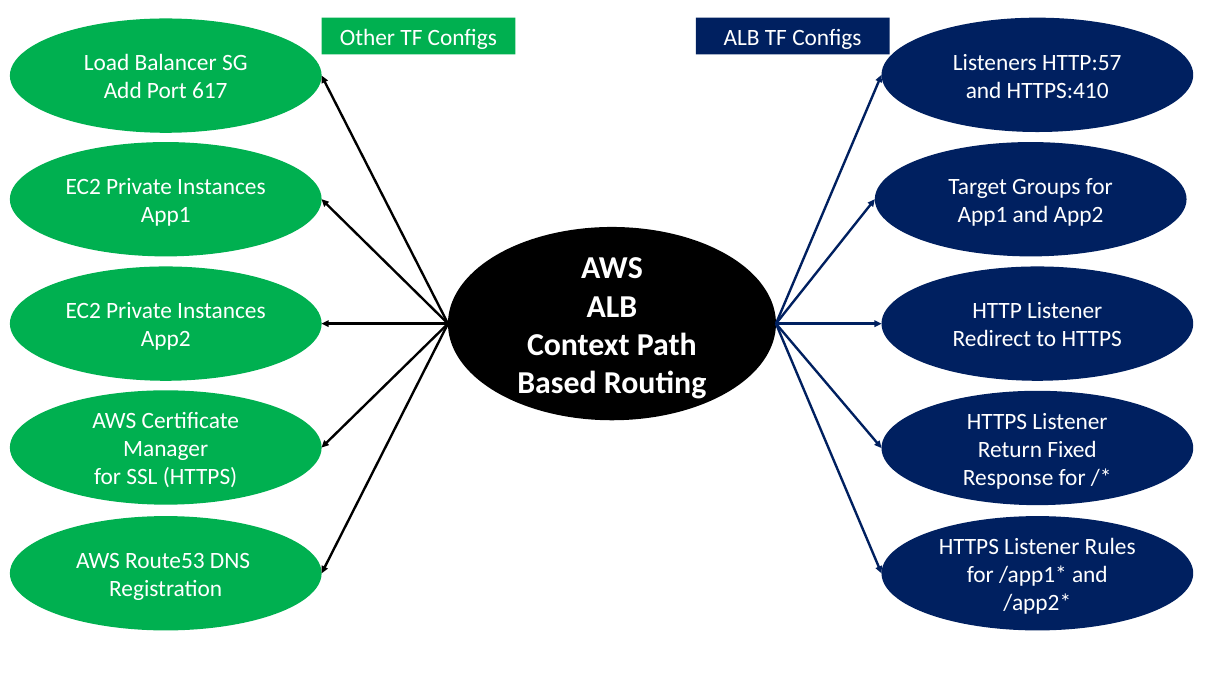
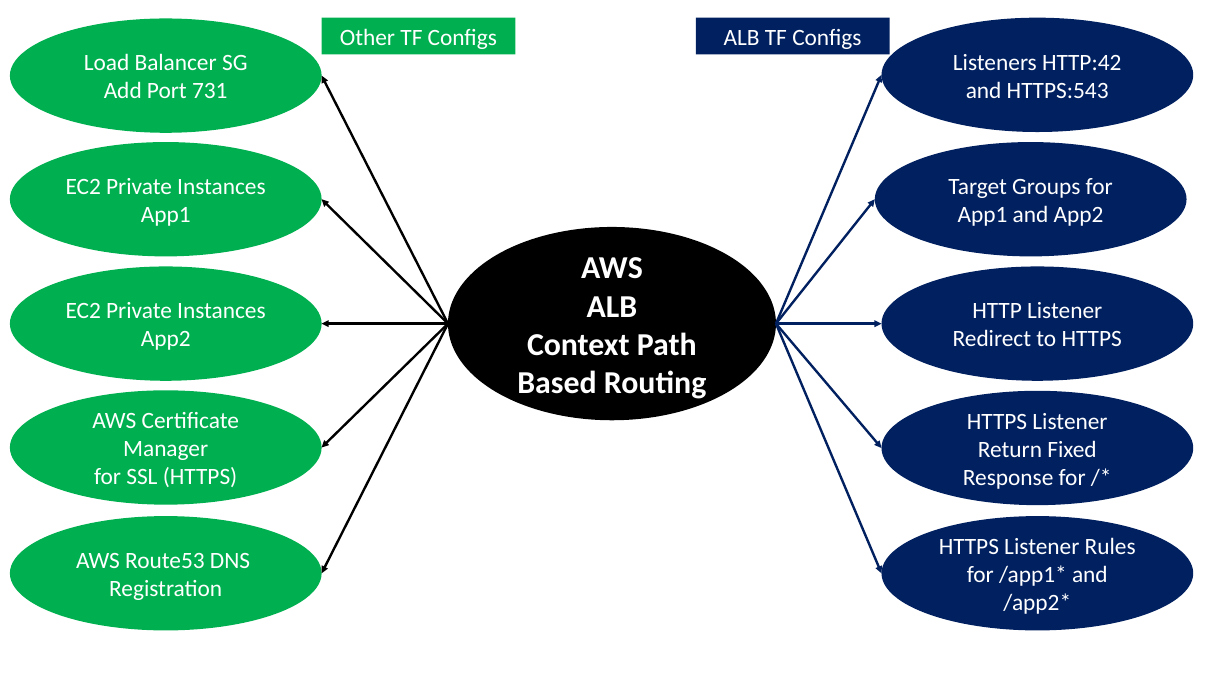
HTTP:57: HTTP:57 -> HTTP:42 (1082, 62)
HTTPS:410: HTTPS:410 -> HTTPS:543 (1058, 90)
617: 617 -> 731 (210, 91)
